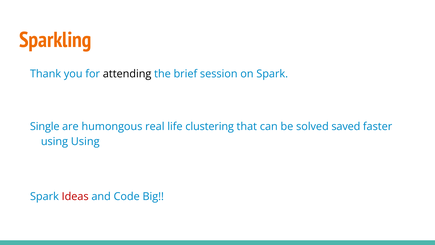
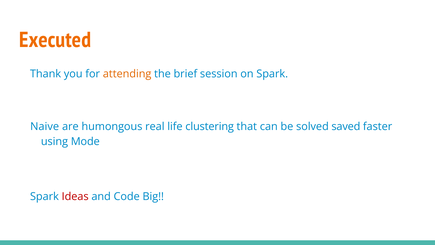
Sparkling: Sparkling -> Executed (55, 40)
attending colour: black -> orange (127, 74)
Single: Single -> Naive (45, 127)
using Using: Using -> Mode (85, 142)
